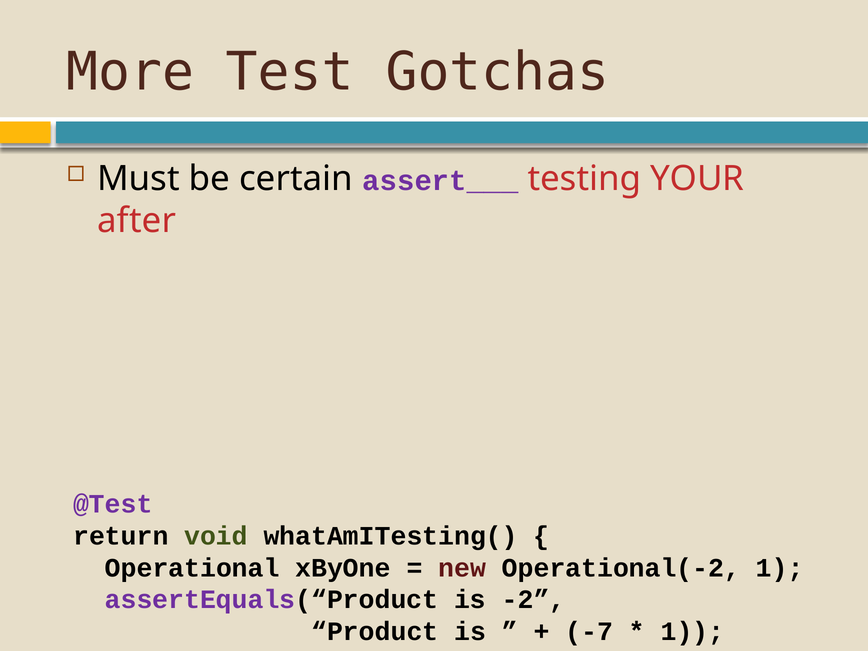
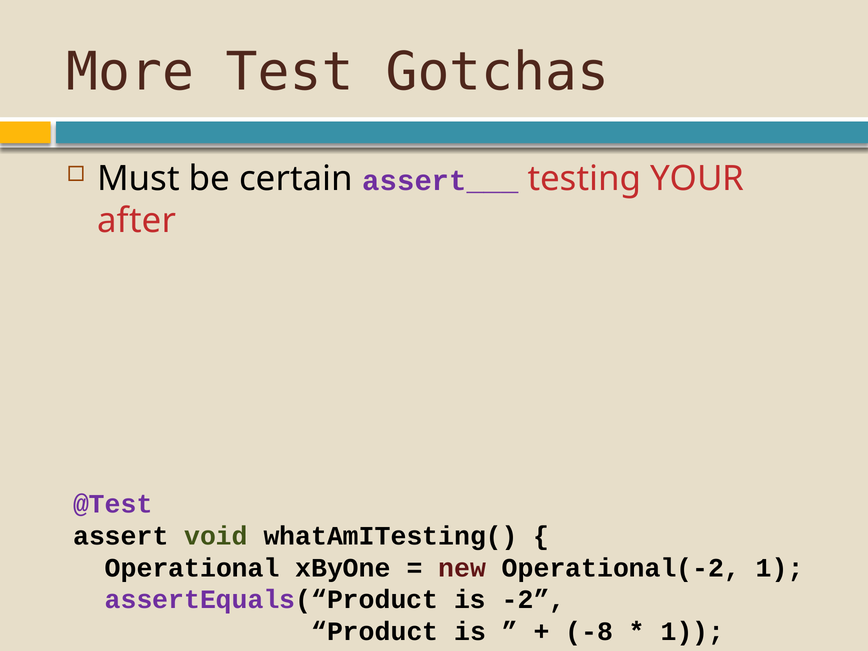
return: return -> assert (121, 536)
-7: -7 -> -8 (589, 631)
